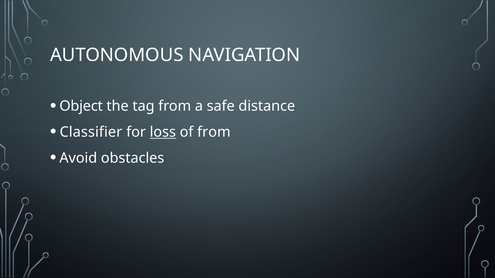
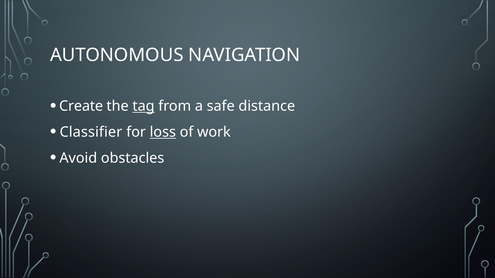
Object: Object -> Create (81, 106)
tag underline: none -> present (144, 106)
of from: from -> work (214, 132)
